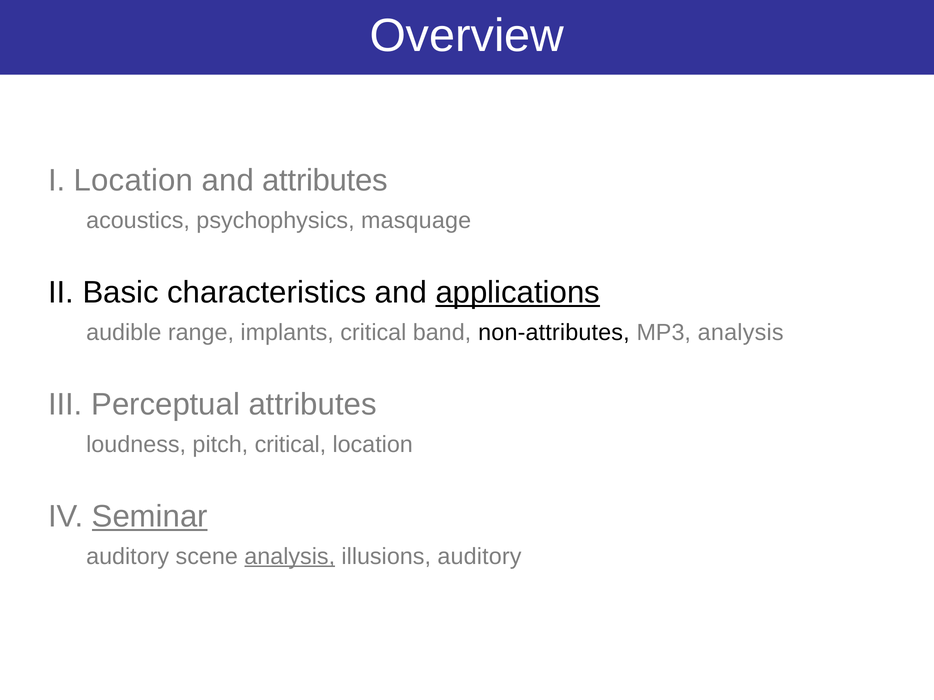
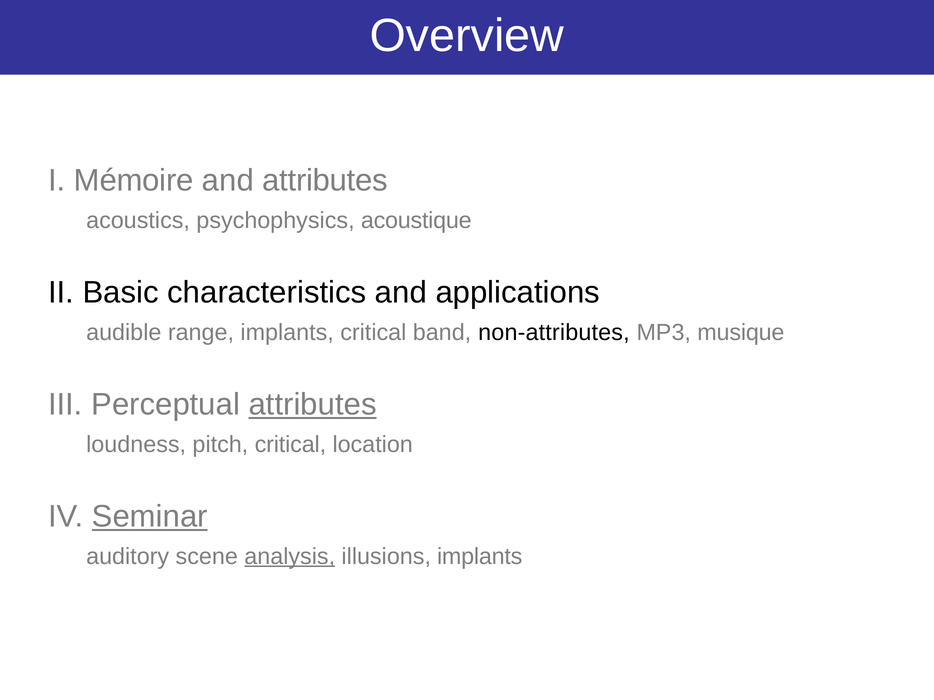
I Location: Location -> Mémoire (134, 181)
masquage: masquage -> acoustique (416, 221)
applications underline: present -> none (518, 293)
MP3 analysis: analysis -> musique (741, 333)
attributes underline: none -> present (313, 405)
illusions auditory: auditory -> implants (480, 557)
